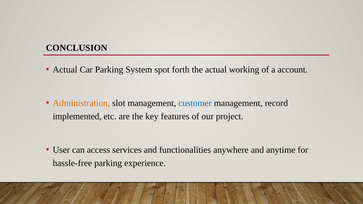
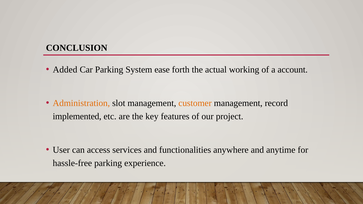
Actual: Actual -> Added (65, 70)
spot: spot -> ease (162, 70)
customer colour: blue -> orange (195, 103)
